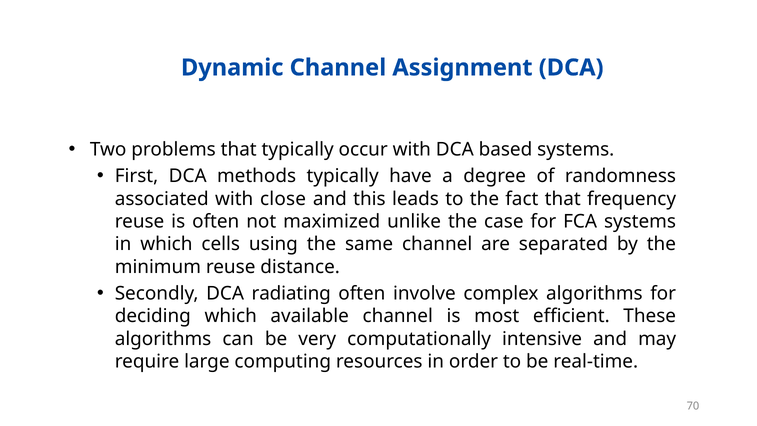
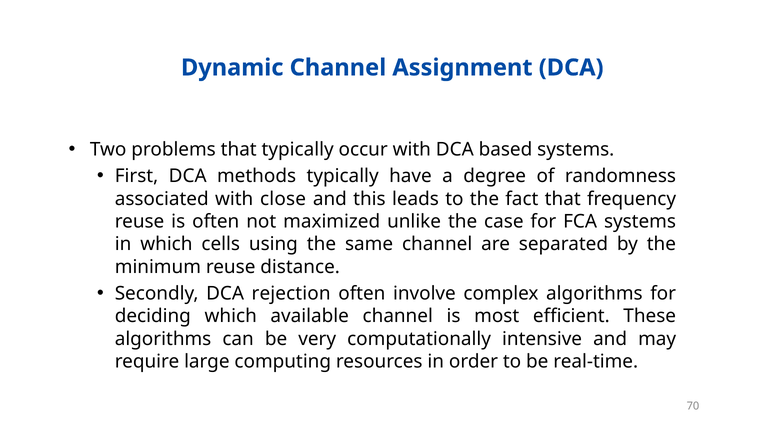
radiating: radiating -> rejection (291, 293)
